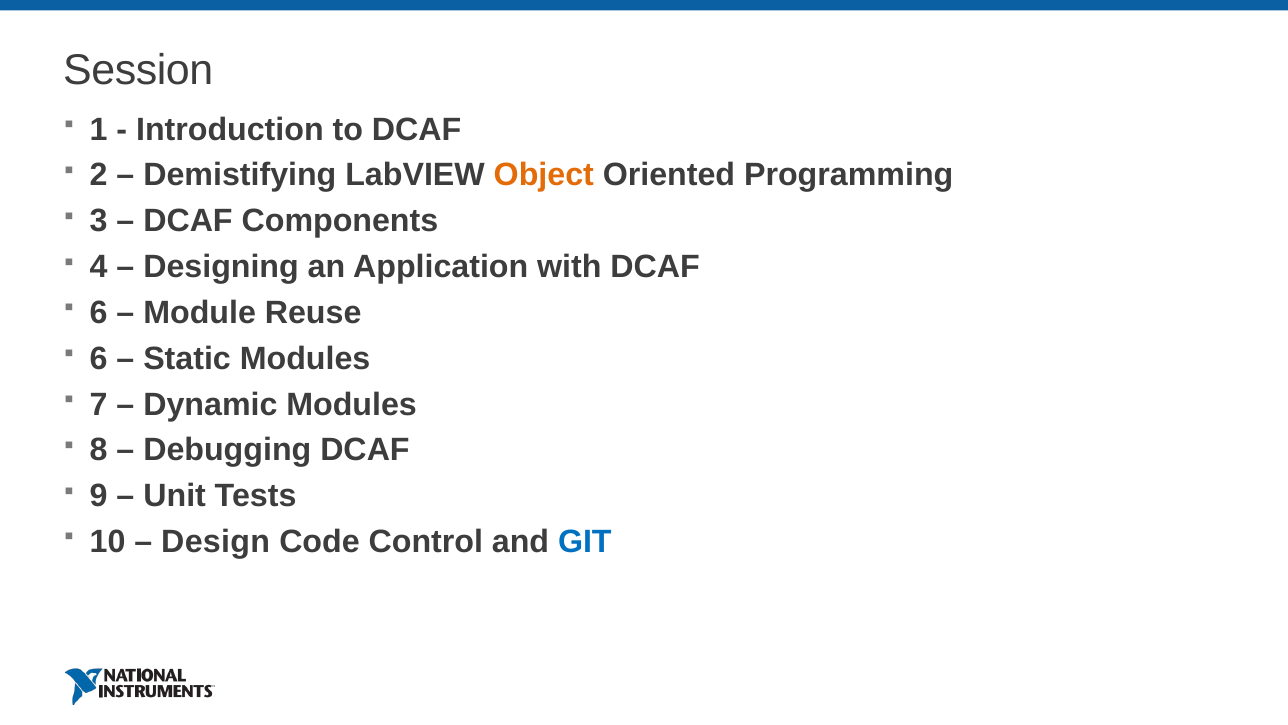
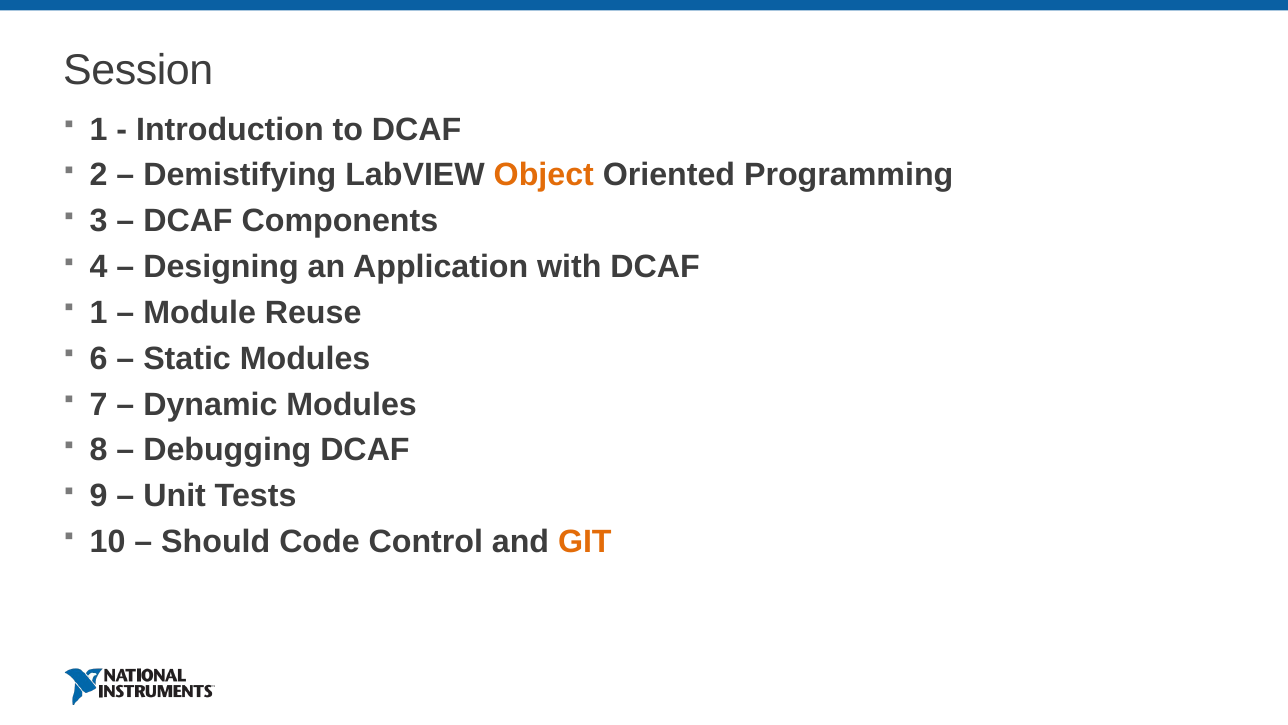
6: 6 -> 1 (99, 313)
Design: Design -> Should (216, 542)
GIT colour: blue -> orange (585, 542)
